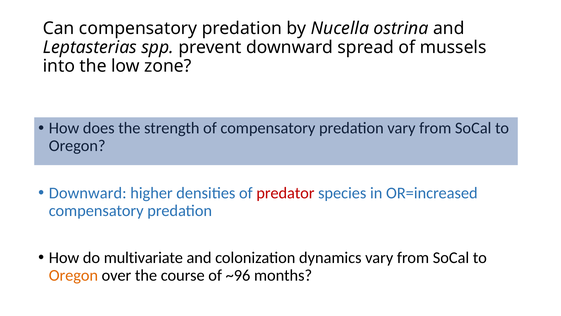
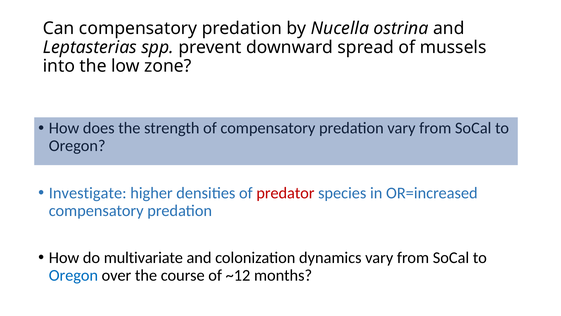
Downward: Downward -> Investigate (88, 193)
Oregon colour: orange -> blue (73, 275)
~96: ~96 -> ~12 (238, 275)
